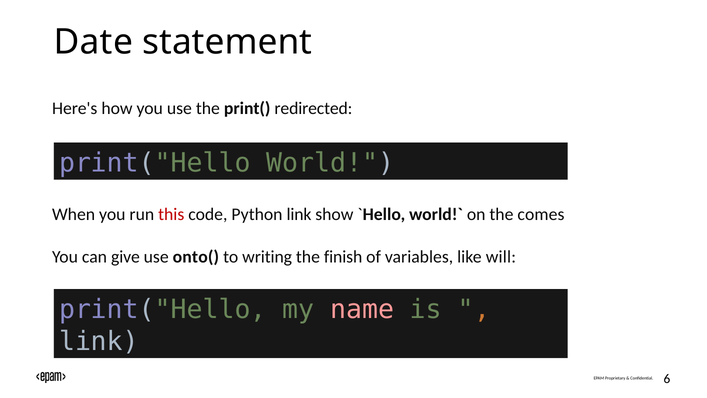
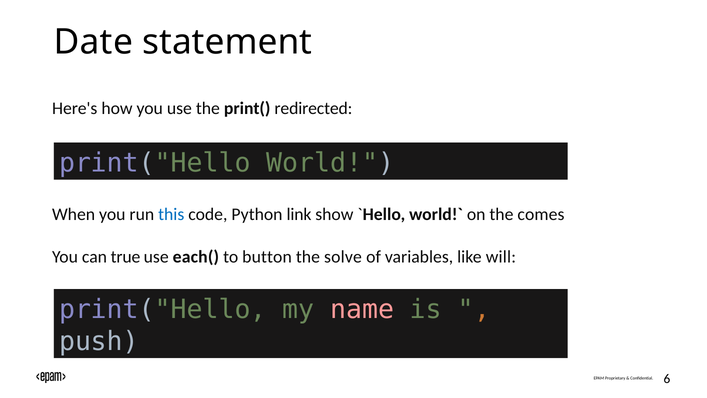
this colour: red -> blue (171, 214)
give: give -> true (126, 257)
onto(: onto( -> each( (196, 257)
writing: writing -> button (267, 257)
finish: finish -> solve (343, 257)
link: link -> push (99, 341)
